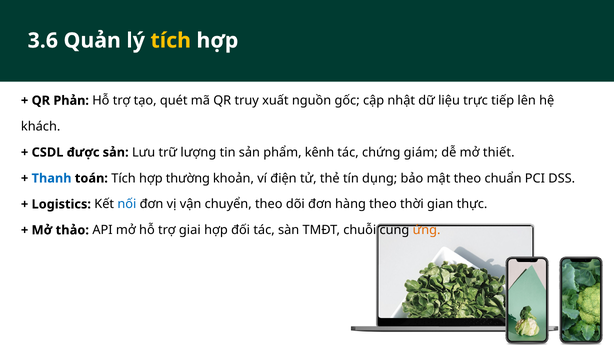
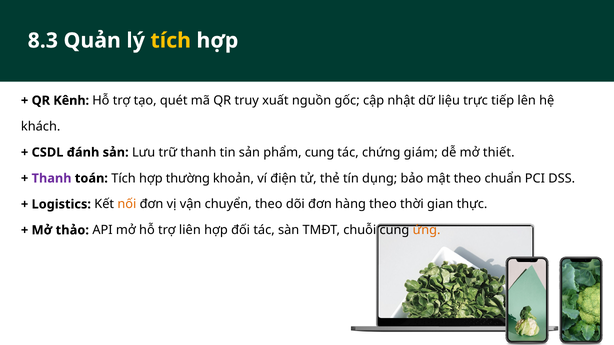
3.6: 3.6 -> 8.3 (43, 41)
Phản: Phản -> Kênh (71, 101)
được: được -> đánh (83, 153)
trữ lượng: lượng -> thanh (198, 153)
phẩm kênh: kênh -> cung (320, 153)
Thanh colour: blue -> purple (52, 179)
nối colour: blue -> orange (127, 204)
giai: giai -> liên (190, 230)
